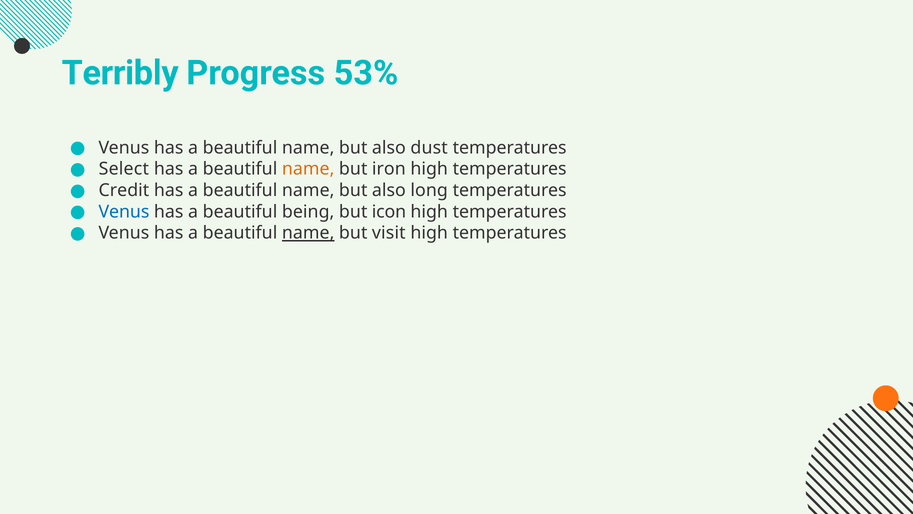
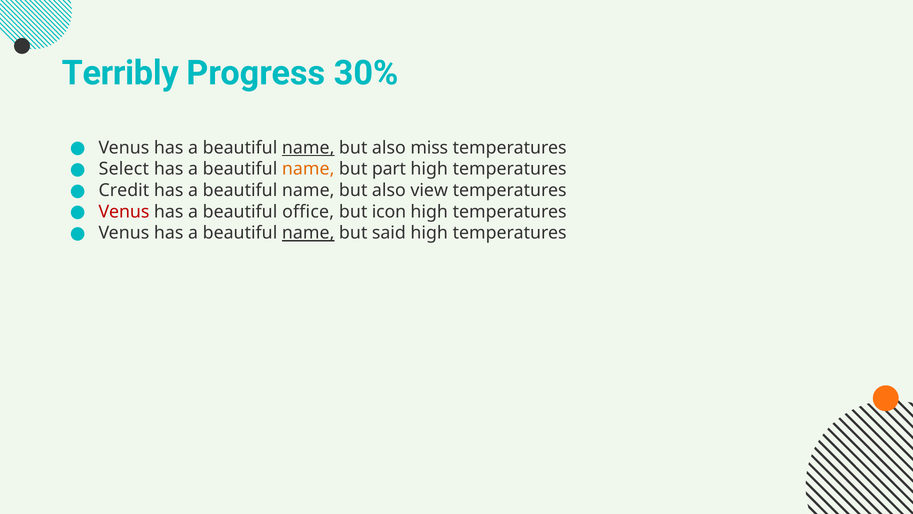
53%: 53% -> 30% (366, 73)
name underline: none -> present (308, 148)
dust: dust -> miss (429, 148)
iron: iron -> part (389, 169)
long: long -> view (429, 190)
Venus colour: blue -> red (124, 212)
being: being -> office (308, 212)
visit: visit -> said (389, 233)
